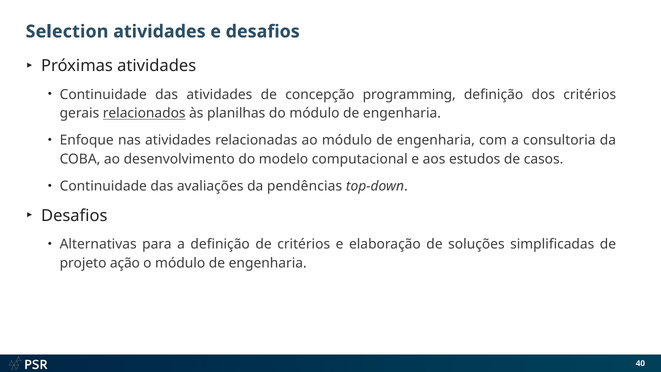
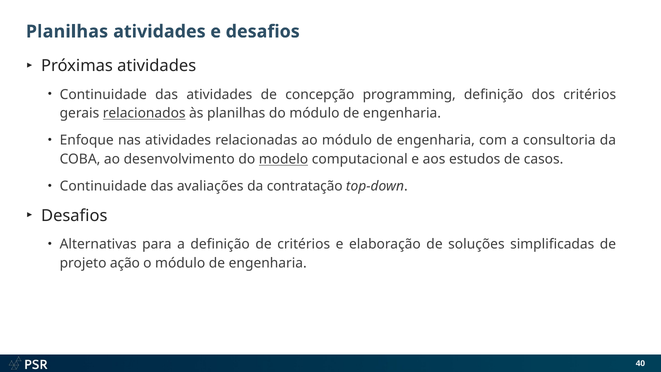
Selection: Selection -> Planilhas (67, 32)
modelo underline: none -> present (283, 159)
pendências: pendências -> contratação (305, 186)
